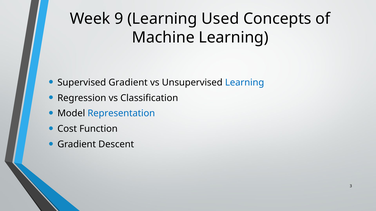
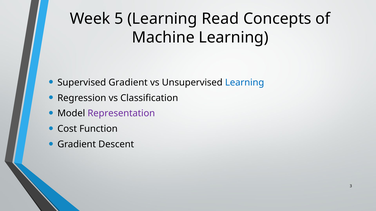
9: 9 -> 5 (119, 19)
Used: Used -> Read (220, 19)
Representation colour: blue -> purple (121, 114)
